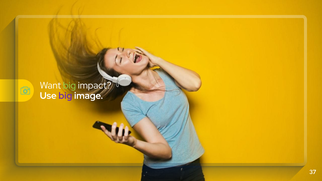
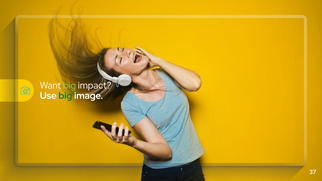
big colour: purple -> green (65, 96)
